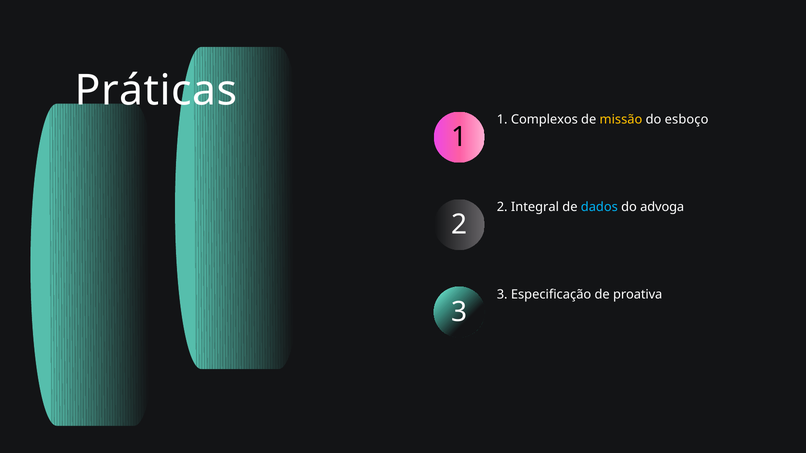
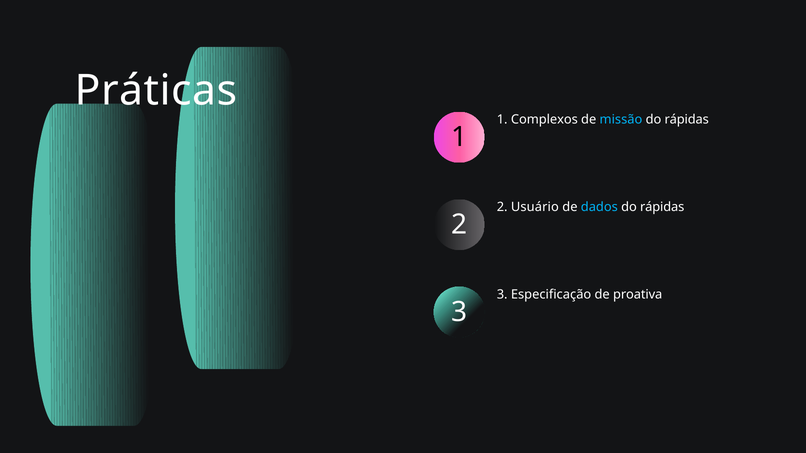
missão colour: yellow -> light blue (621, 120)
esboço: esboço -> rápidas (687, 120)
Integral: Integral -> Usuário (535, 207)
advoga: advoga -> rápidas (662, 207)
